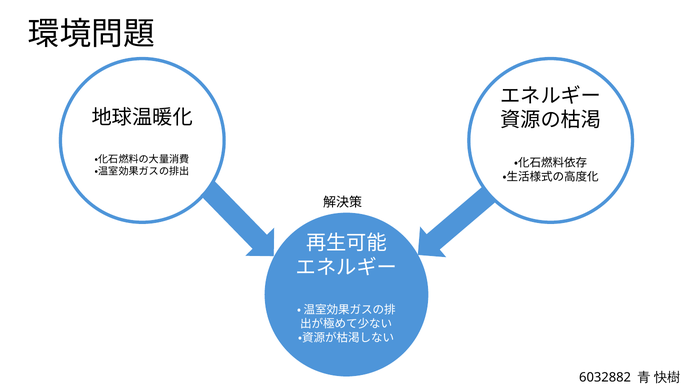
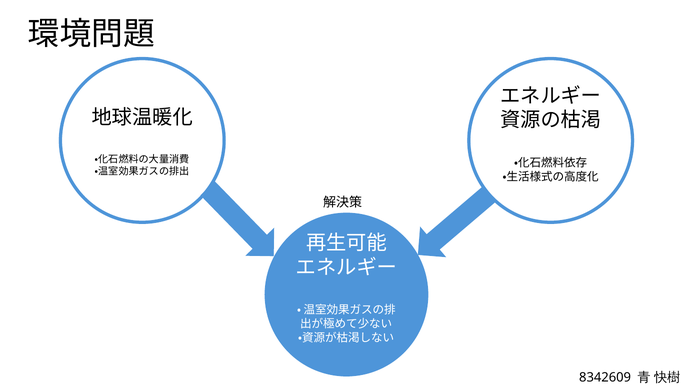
6032882: 6032882 -> 8342609 (605, 377)
